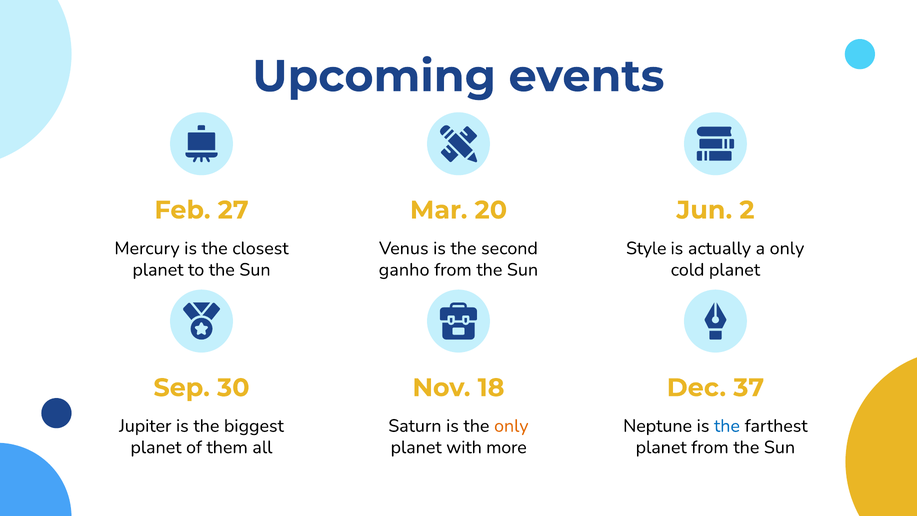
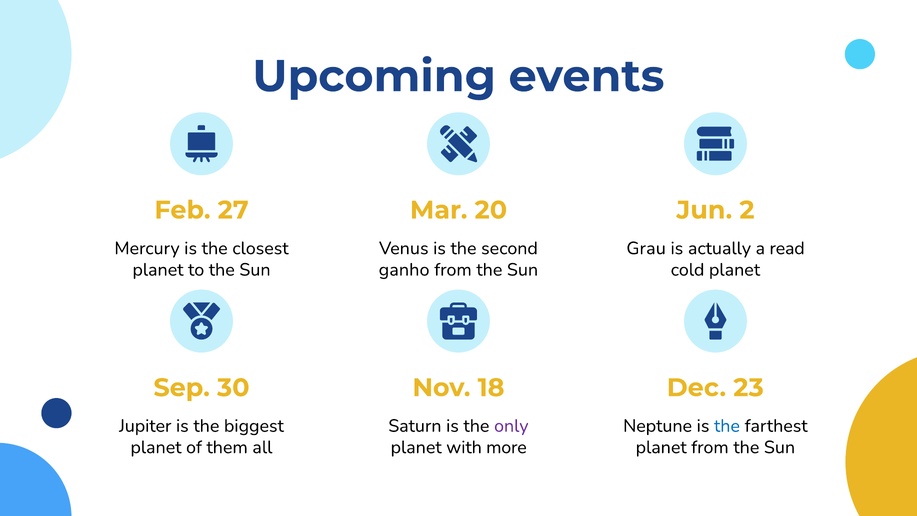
Style: Style -> Grau (646, 248)
a only: only -> read (787, 248)
37: 37 -> 23 (749, 388)
only colour: orange -> purple (511, 426)
